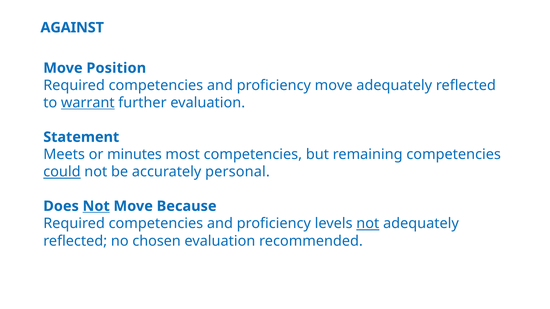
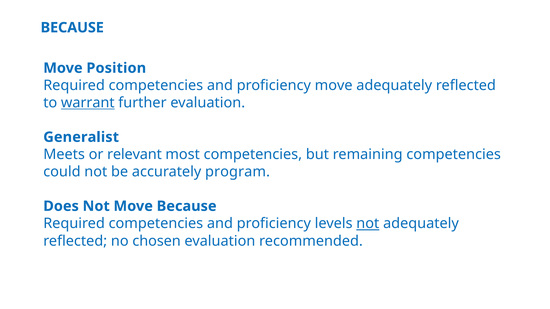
AGAINST: AGAINST -> BECAUSE (72, 28)
Statement: Statement -> Generalist (81, 137)
minutes: minutes -> relevant (134, 155)
could underline: present -> none (62, 172)
personal: personal -> program (238, 172)
Not underline: present -> none (96, 206)
